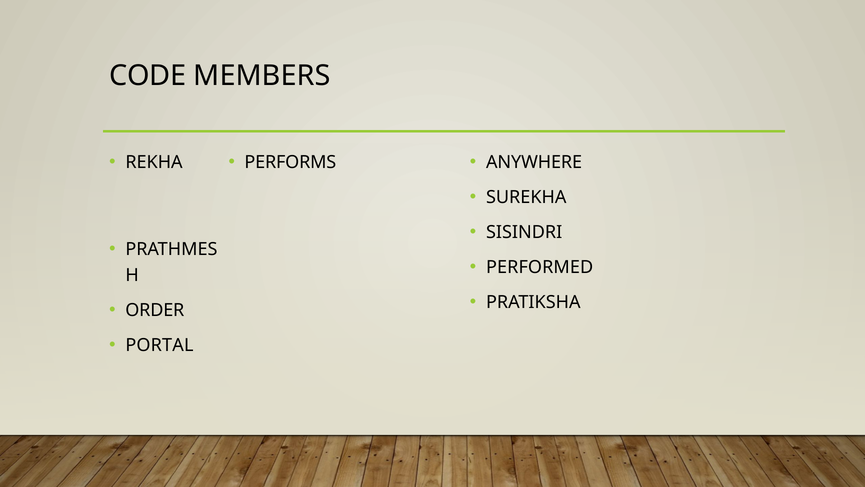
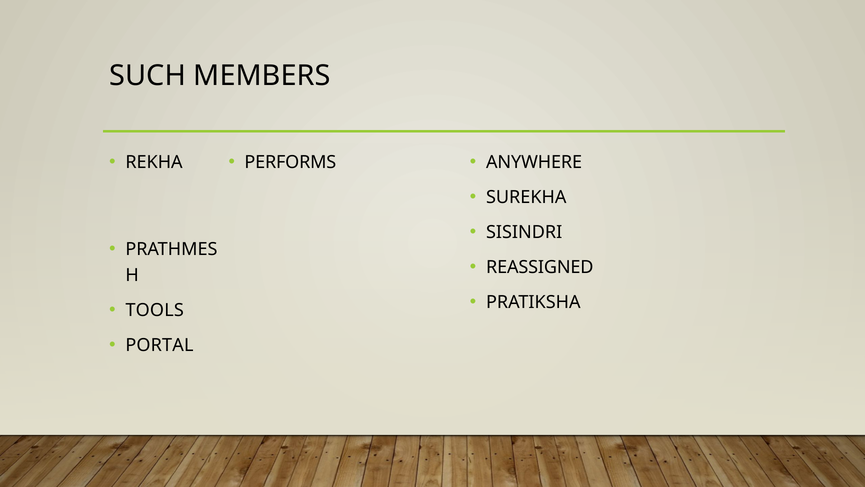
CODE: CODE -> SUCH (148, 76)
PERFORMED: PERFORMED -> REASSIGNED (540, 267)
ORDER: ORDER -> TOOLS (155, 310)
